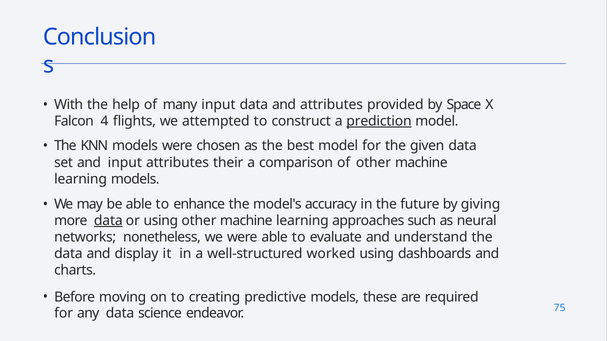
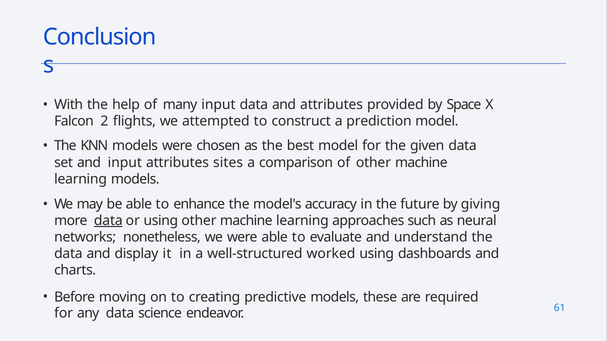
4: 4 -> 2 (104, 121)
prediction underline: present -> none (379, 121)
their: their -> sites (228, 163)
75: 75 -> 61 (560, 308)
